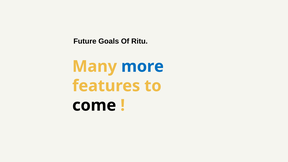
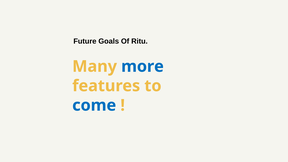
come colour: black -> blue (94, 105)
